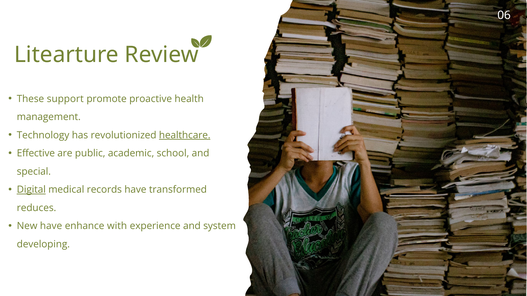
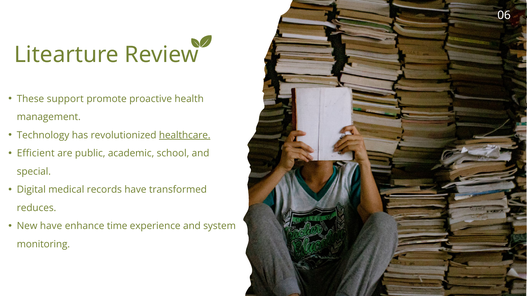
Effective: Effective -> Efficient (36, 154)
Digital underline: present -> none (31, 190)
with: with -> time (117, 226)
developing: developing -> monitoring (43, 245)
